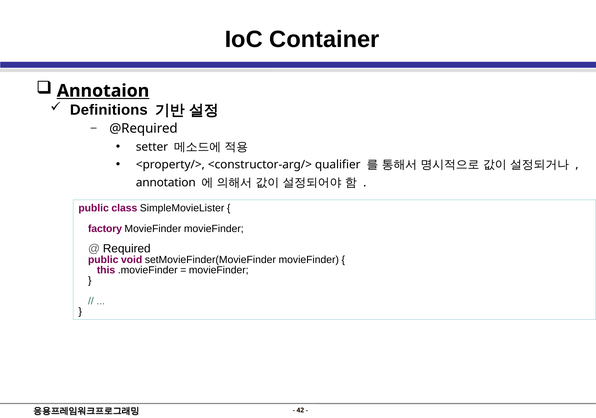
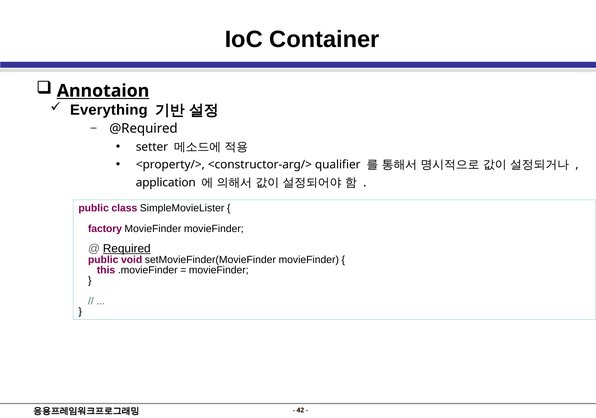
Definitions: Definitions -> Everything (109, 110)
annotation: annotation -> application (166, 183)
Required underline: none -> present (127, 249)
